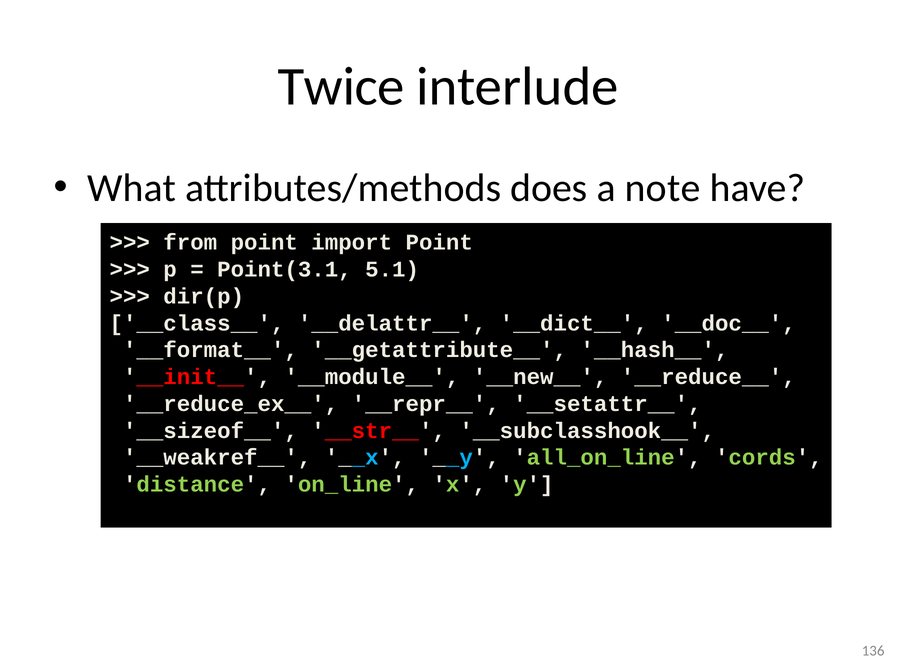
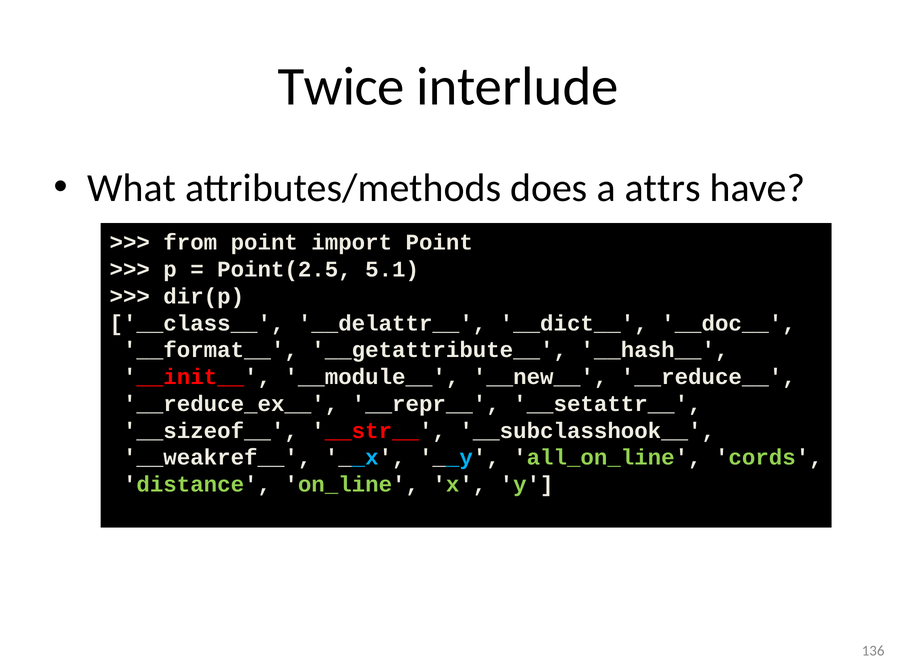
note: note -> attrs (663, 188)
Point(3.1: Point(3.1 -> Point(2.5 (284, 270)
